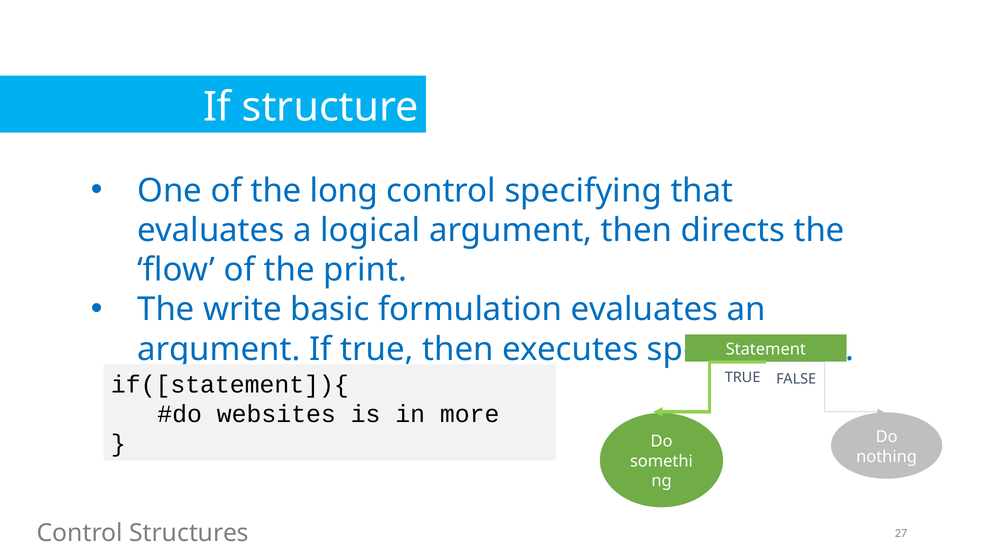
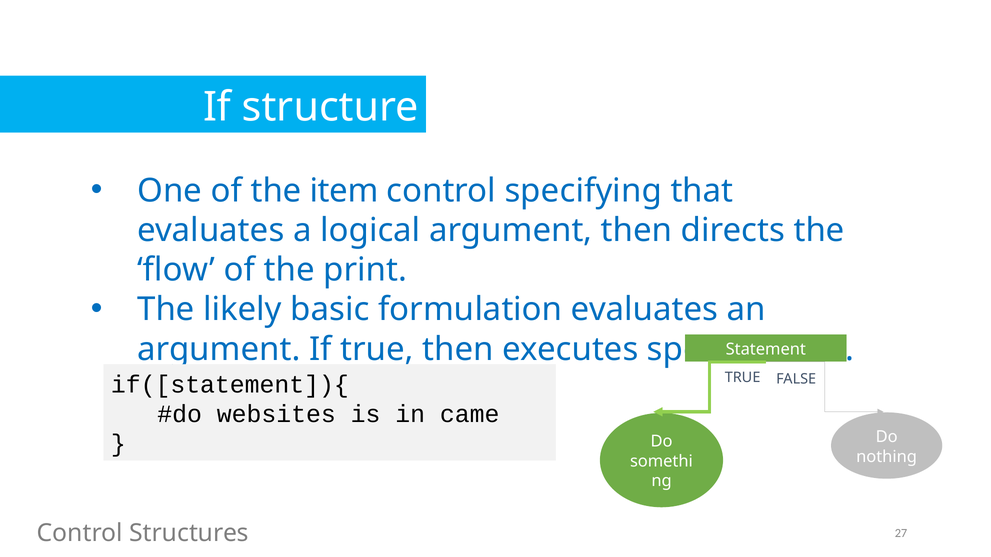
long: long -> item (344, 191)
write: write -> likely (243, 310)
more: more -> came (470, 414)
